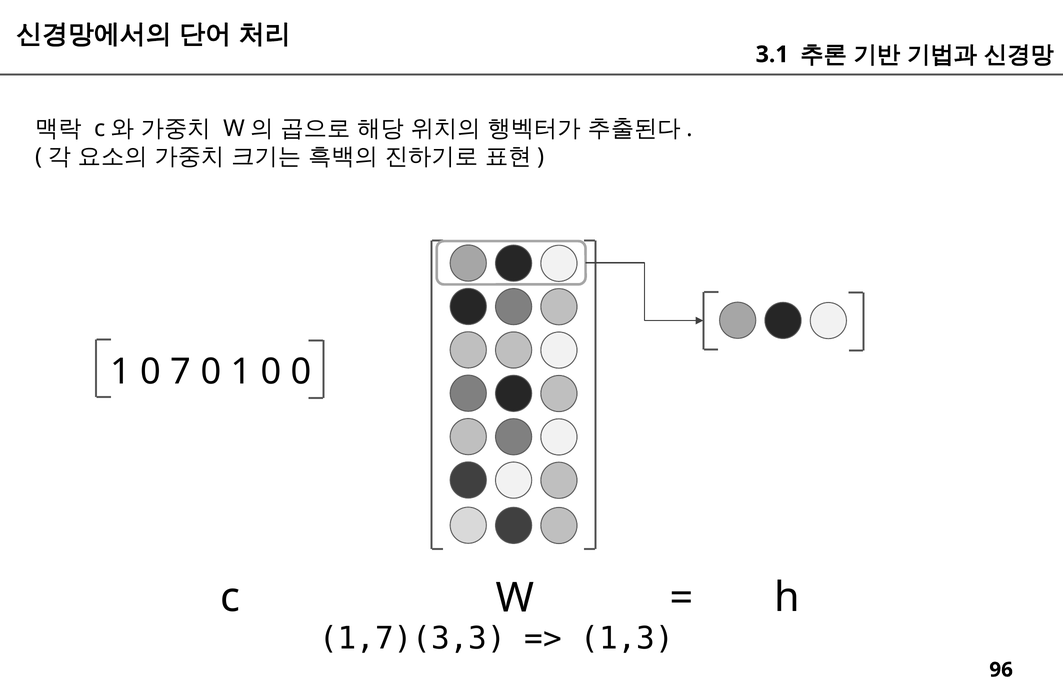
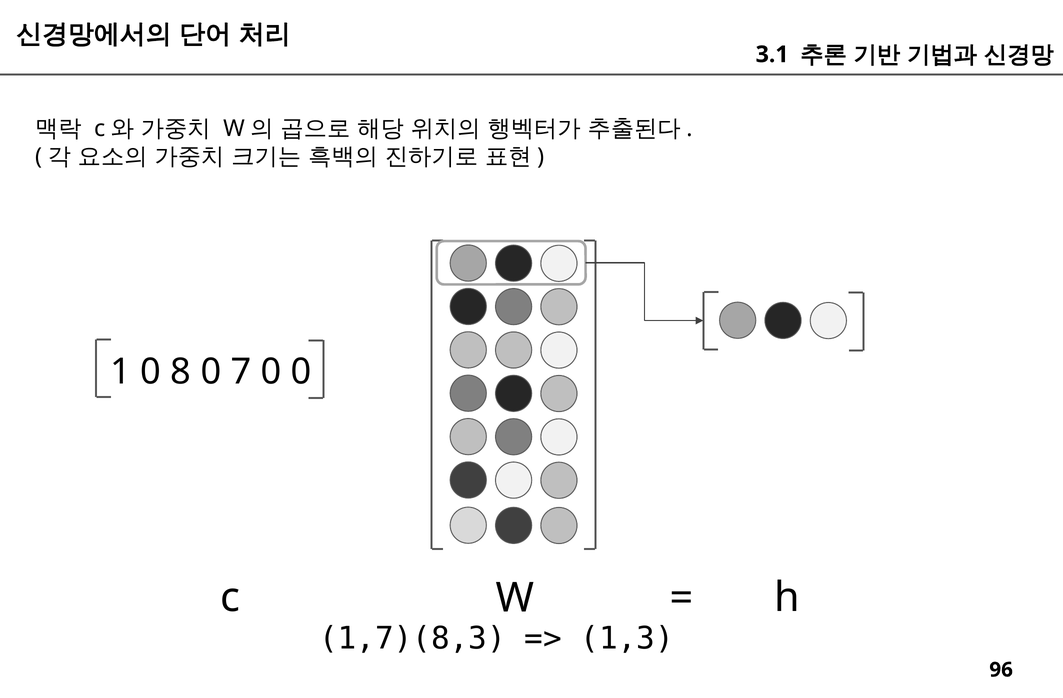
7: 7 -> 8 (181, 372)
0 1: 1 -> 7 (241, 372)
1,7)(3,3: 1,7)(3,3 -> 1,7)(8,3 (412, 639)
